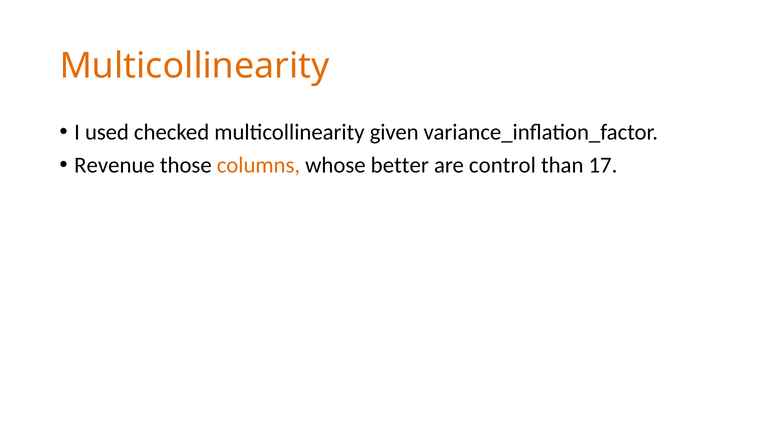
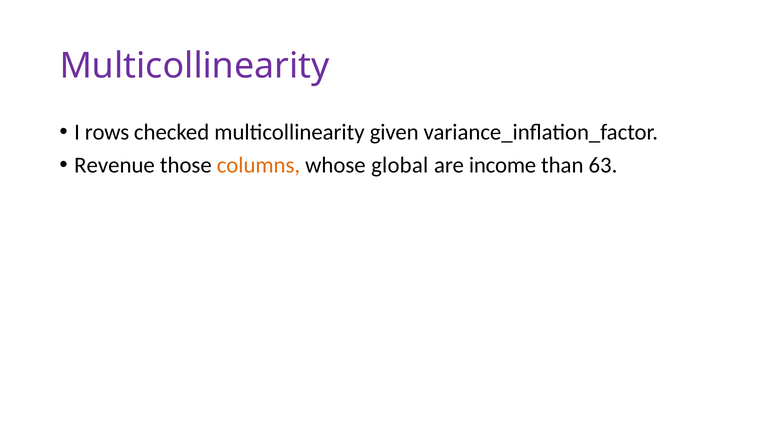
Multicollinearity colour: orange -> purple (195, 66)
used: used -> rows (107, 132)
better: better -> global (400, 165)
control: control -> income (503, 165)
17: 17 -> 63 (603, 165)
